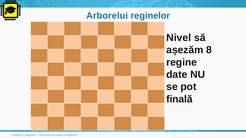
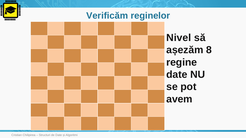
Arborelui: Arborelui -> Verificăm (107, 16)
finală: finală -> avem (179, 99)
